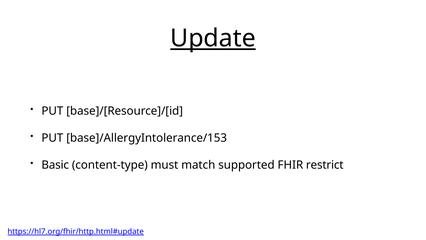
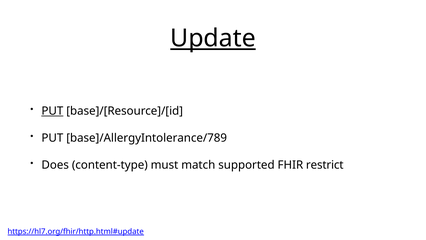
PUT underline: none -> present (52, 111)
base]/AllergyIntolerance/153: base]/AllergyIntolerance/153 -> base]/AllergyIntolerance/789 (147, 138)
Basic: Basic -> Does (55, 165)
